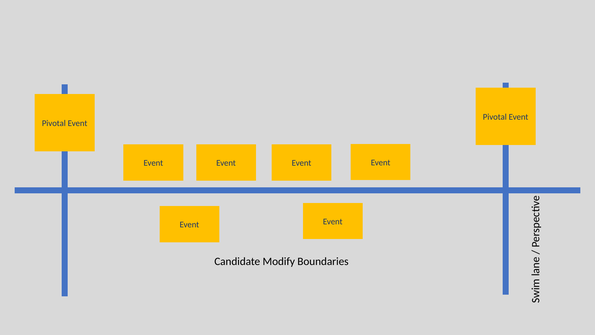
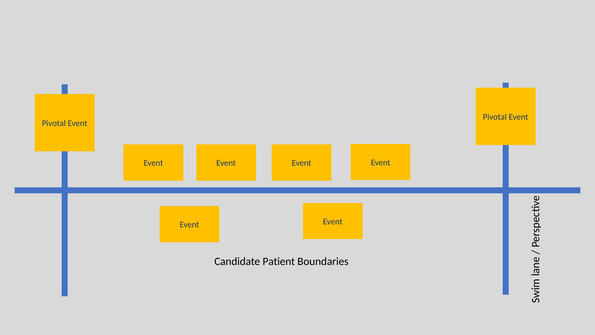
Modify: Modify -> Patient (279, 261)
